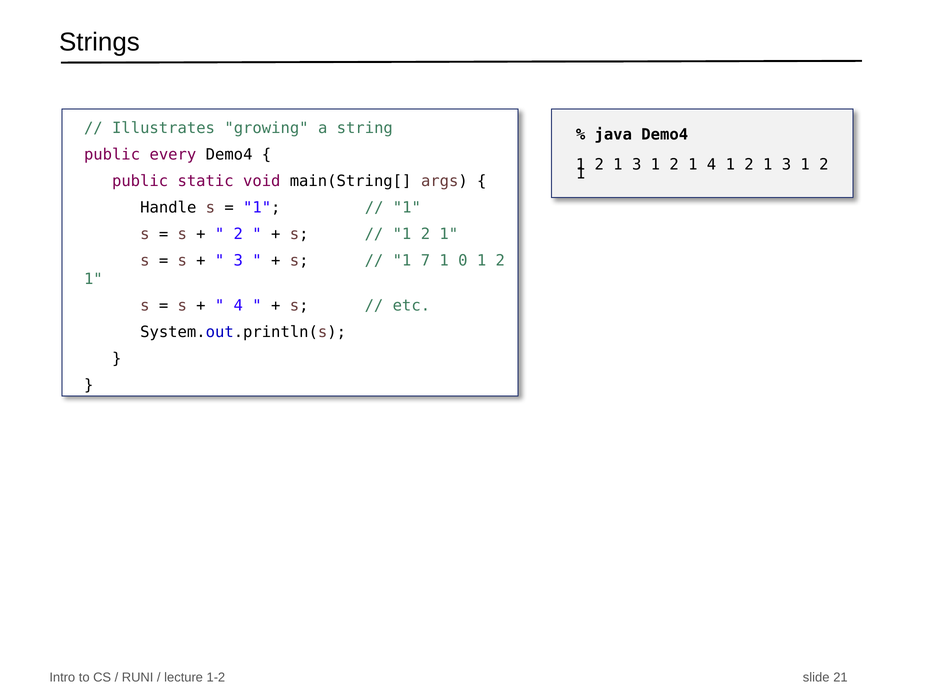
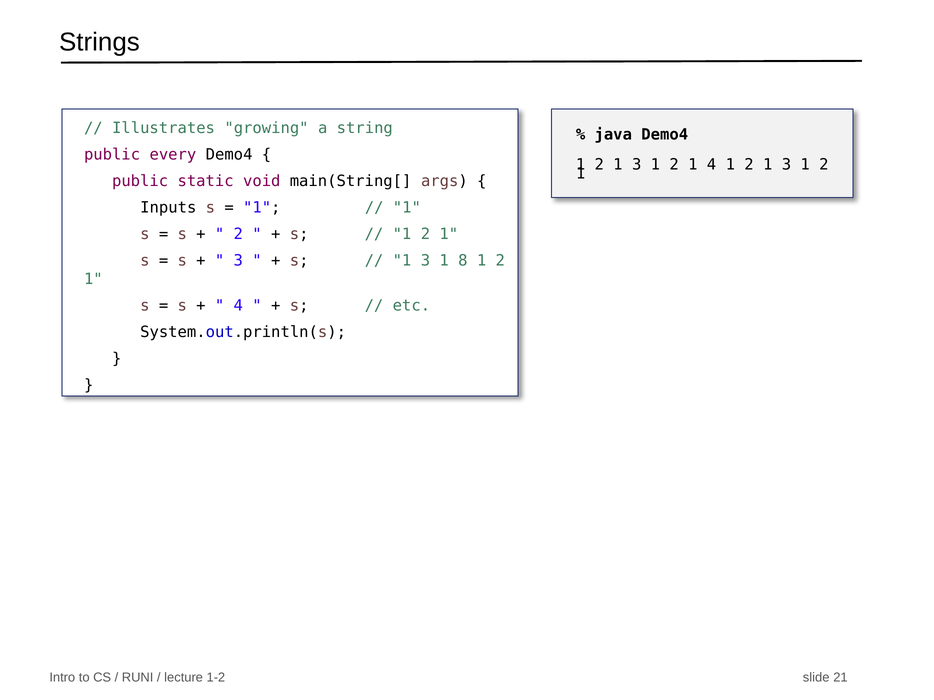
Handle: Handle -> Inputs (168, 208)
7: 7 -> 3 (425, 261)
0: 0 -> 8 (463, 261)
